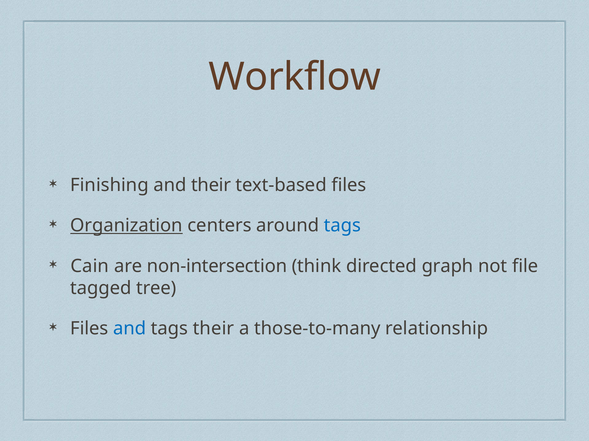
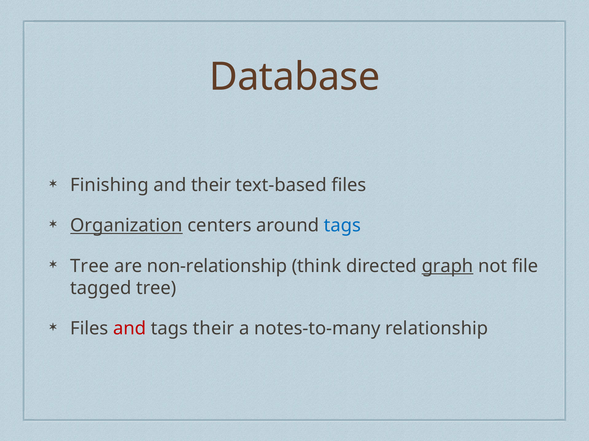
Workflow: Workflow -> Database (295, 77)
Cain: Cain -> Tree (90, 266)
non-intersection: non-intersection -> non-relationship (217, 266)
graph underline: none -> present (448, 266)
and colour: blue -> red (130, 329)
those-to-many: those-to-many -> notes-to-many (317, 329)
